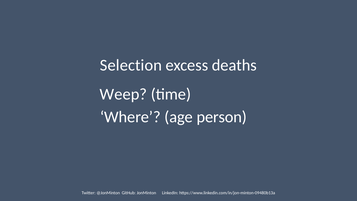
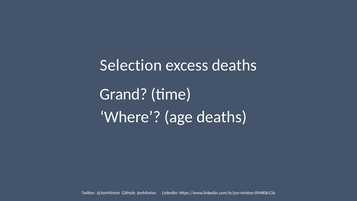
Weep: Weep -> Grand (124, 94)
age person: person -> deaths (222, 117)
